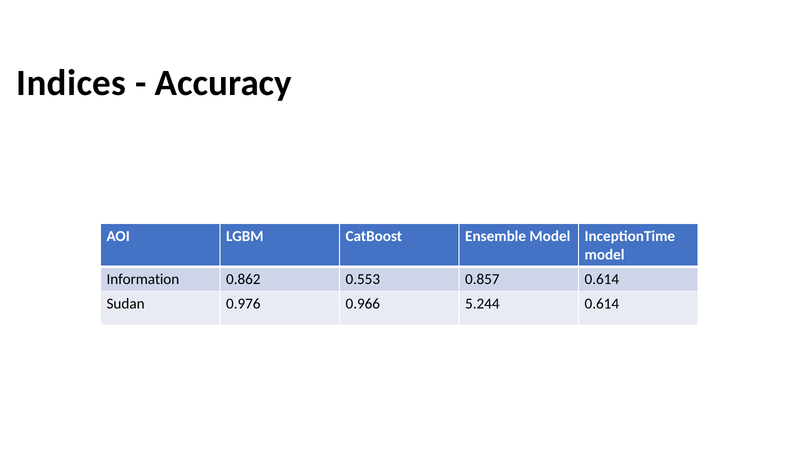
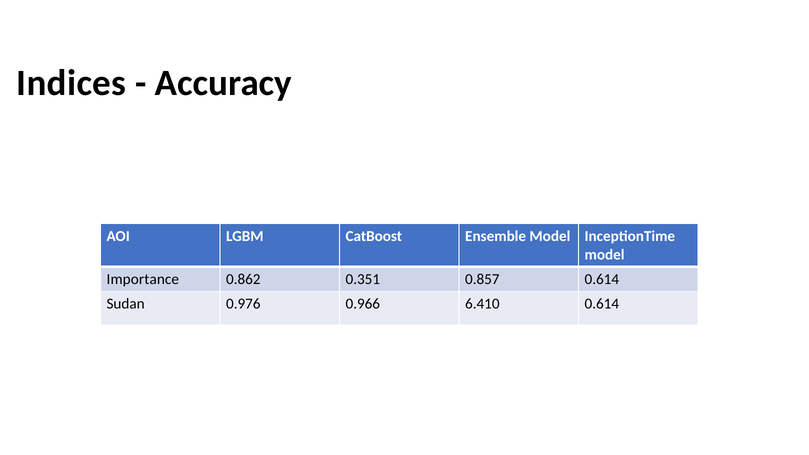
Information: Information -> Importance (143, 279)
0.553: 0.553 -> 0.351 (363, 279)
5.244: 5.244 -> 6.410 (482, 304)
